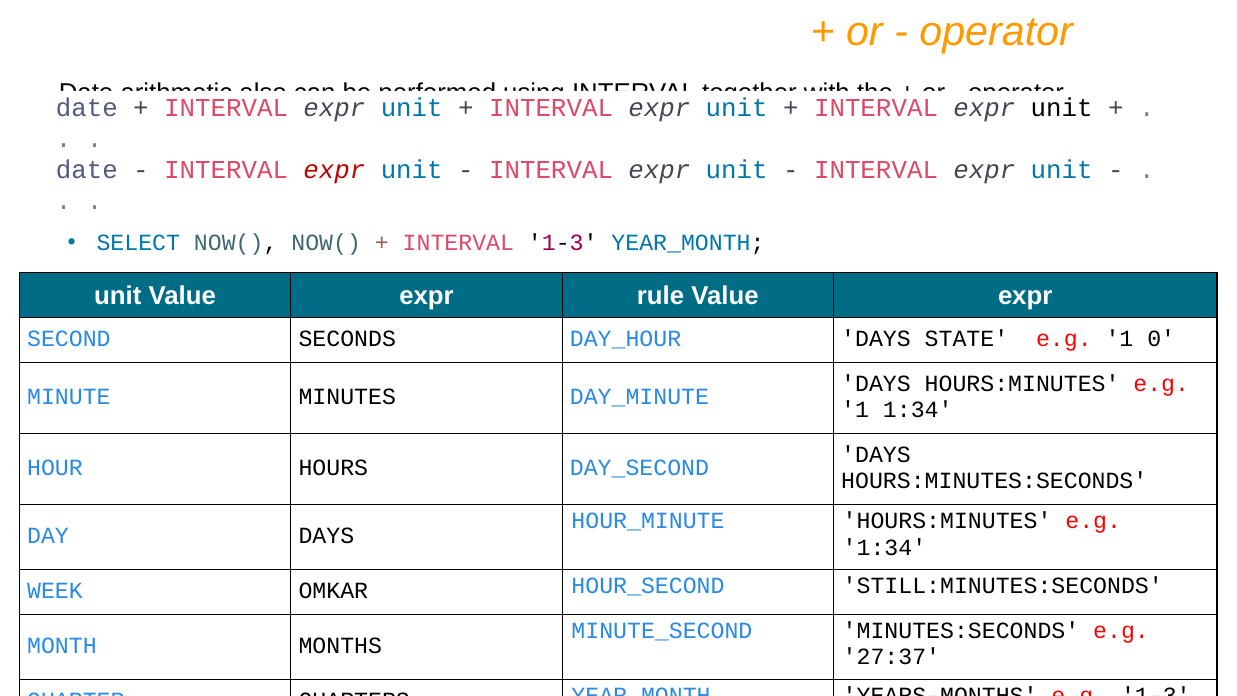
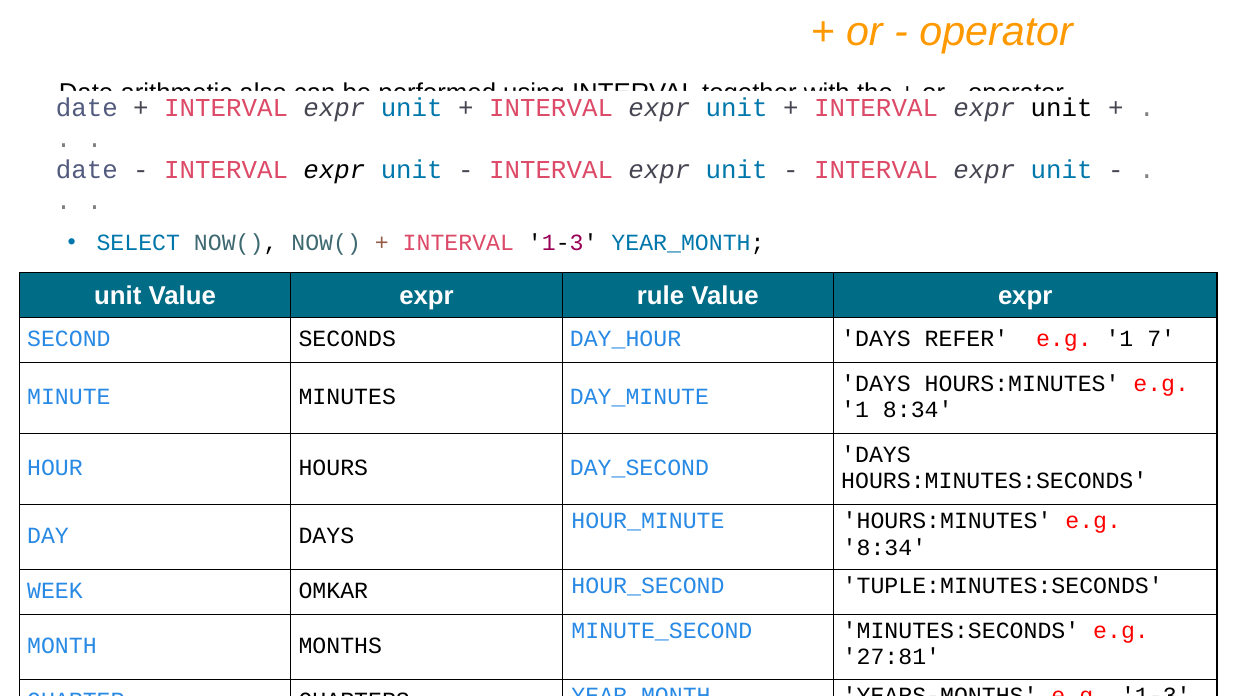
expr colour: red -> black (334, 170)
STATE: STATE -> REFER (966, 338)
0: 0 -> 7 (1161, 338)
1 1:34: 1:34 -> 8:34 (918, 410)
1:34: 1:34 -> 8:34 (884, 547)
STILL:MINUTES:SECONDS: STILL:MINUTES:SECONDS -> TUPLE:MINUTES:SECONDS (1003, 586)
27:37: 27:37 -> 27:81 (891, 657)
